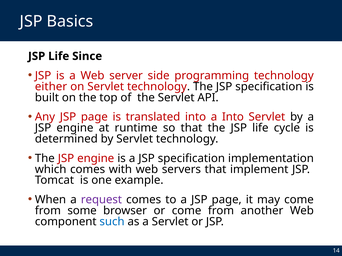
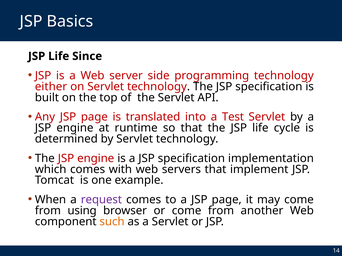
a Into: Into -> Test (233, 117)
some: some -> using (82, 211)
such colour: blue -> orange (112, 222)
